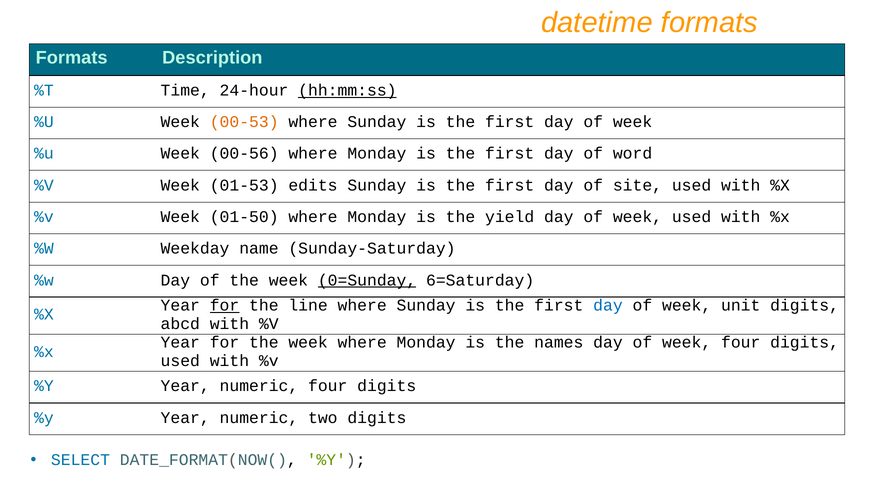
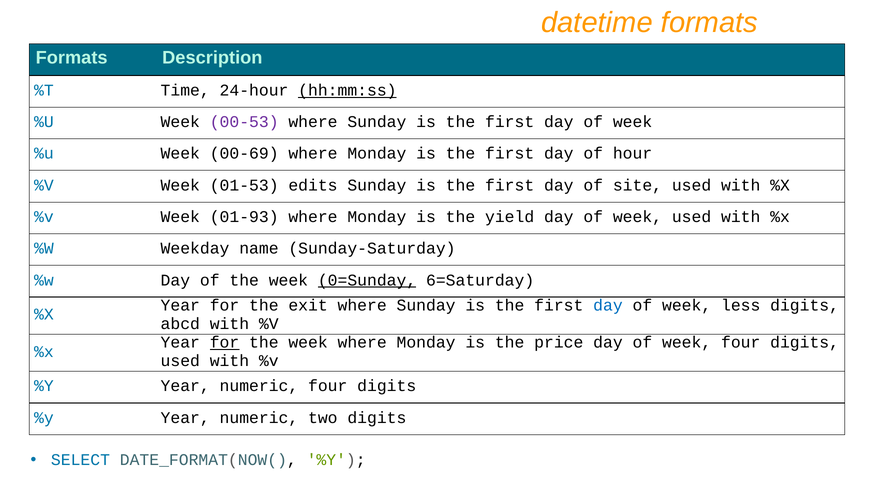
00-53 colour: orange -> purple (244, 122)
00-56: 00-56 -> 00-69 (244, 154)
word: word -> hour (633, 154)
01-50: 01-50 -> 01-93 (244, 217)
for underline: present -> none (225, 306)
line: line -> exit (308, 306)
unit: unit -> less (741, 306)
for underline: none -> present (225, 343)
names: names -> price (559, 343)
